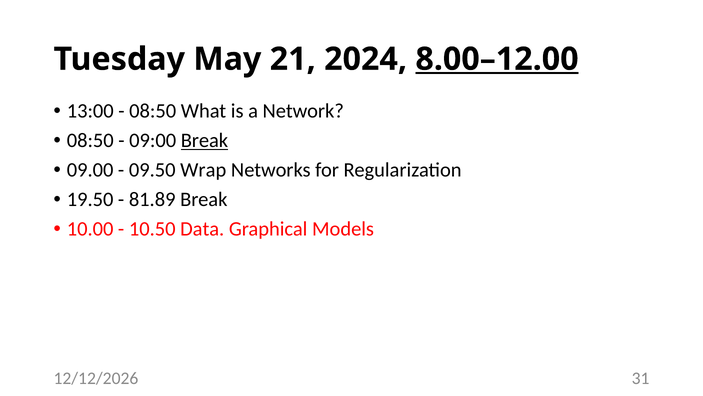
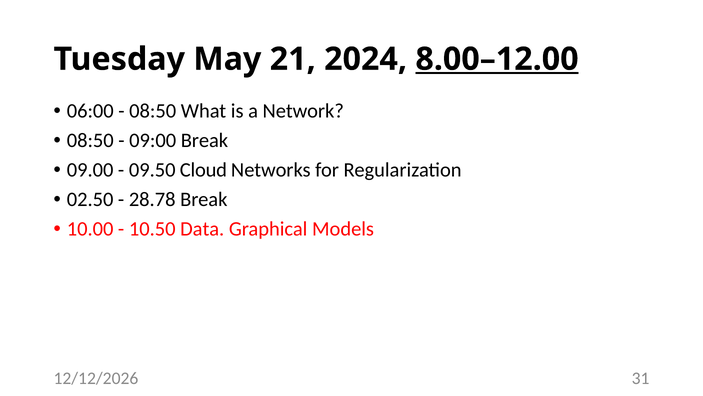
13:00: 13:00 -> 06:00 (90, 111)
Break underline: present -> none (204, 140)
Wrap: Wrap -> Cloud (203, 170)
19.50: 19.50 -> 02.50 (90, 199)
81.89: 81.89 -> 28.78 (152, 199)
